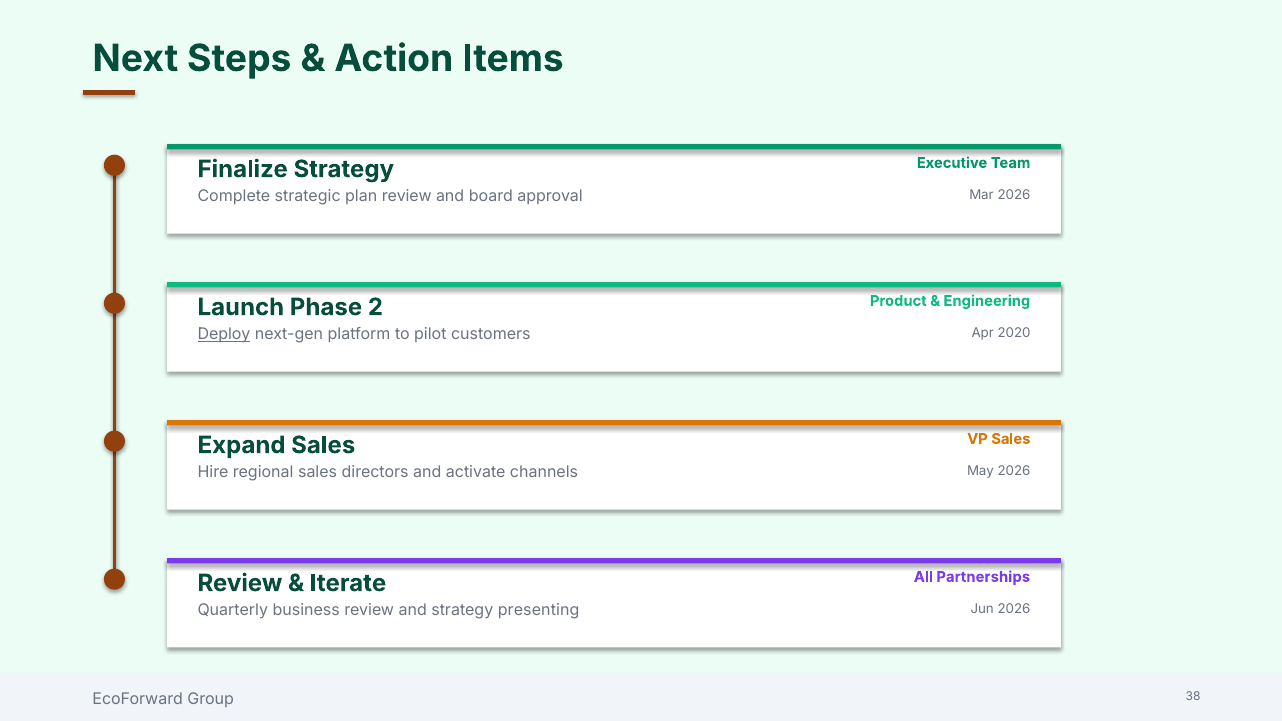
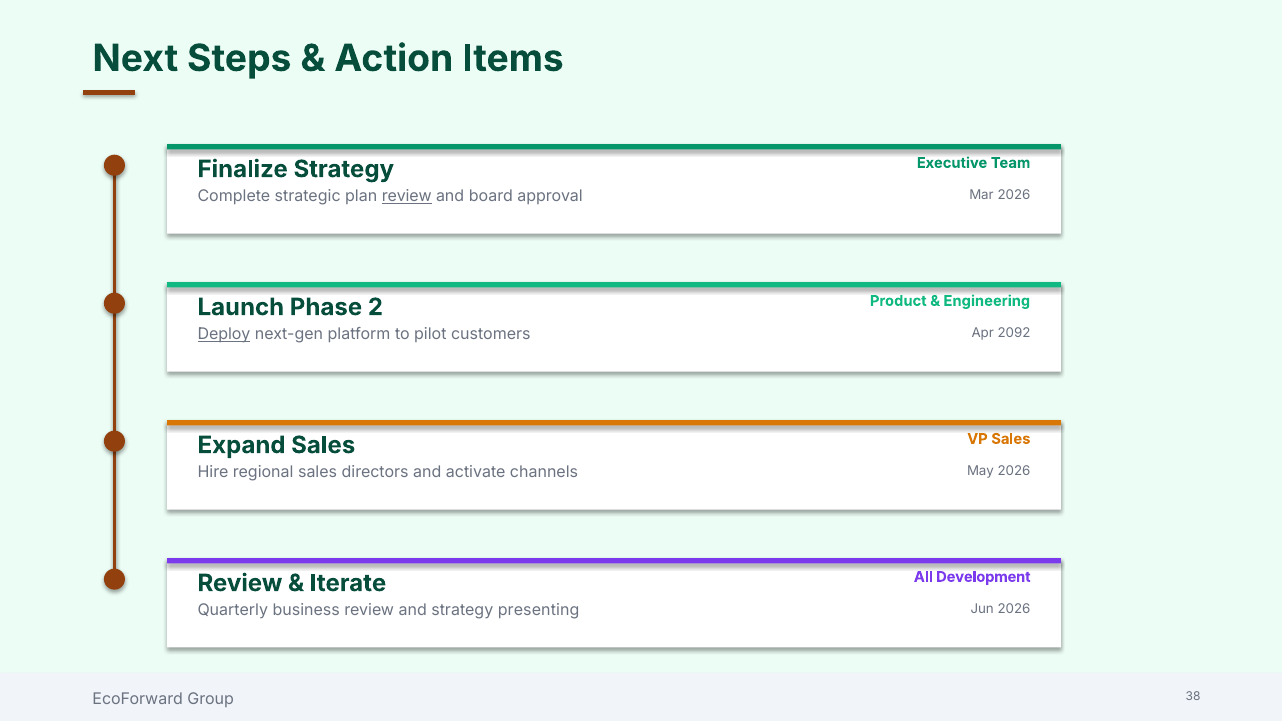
review underline: none -> present (407, 196)
2020: 2020 -> 2092 (1014, 333)
Partnerships: Partnerships -> Development (983, 577)
